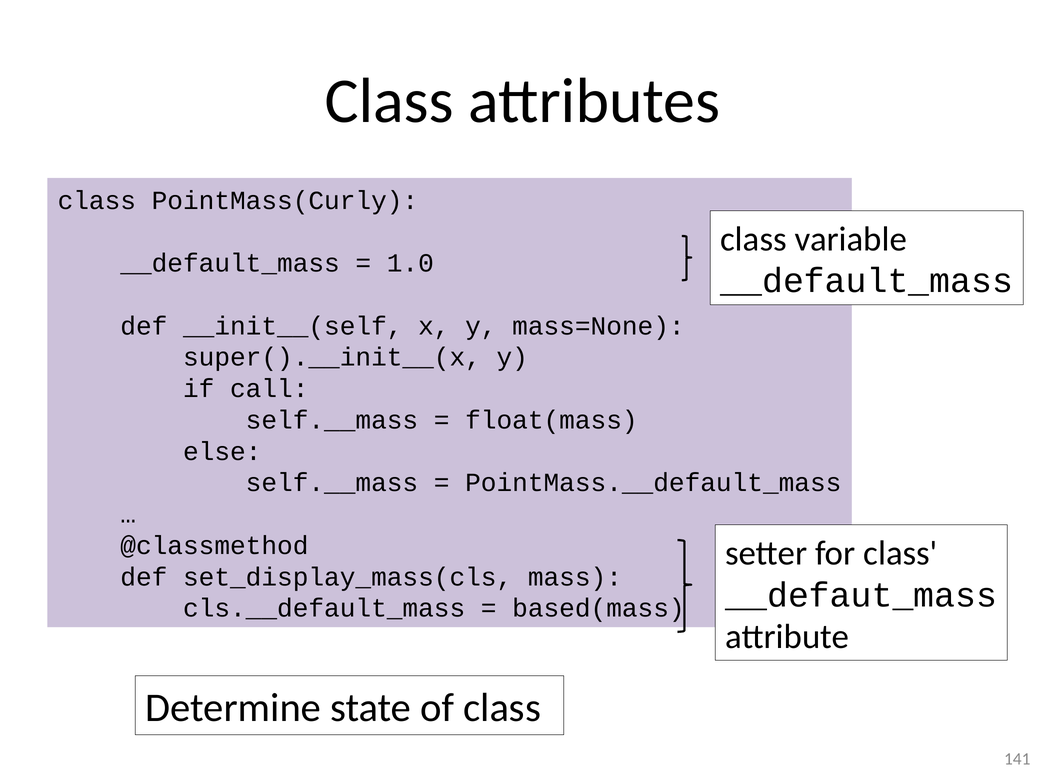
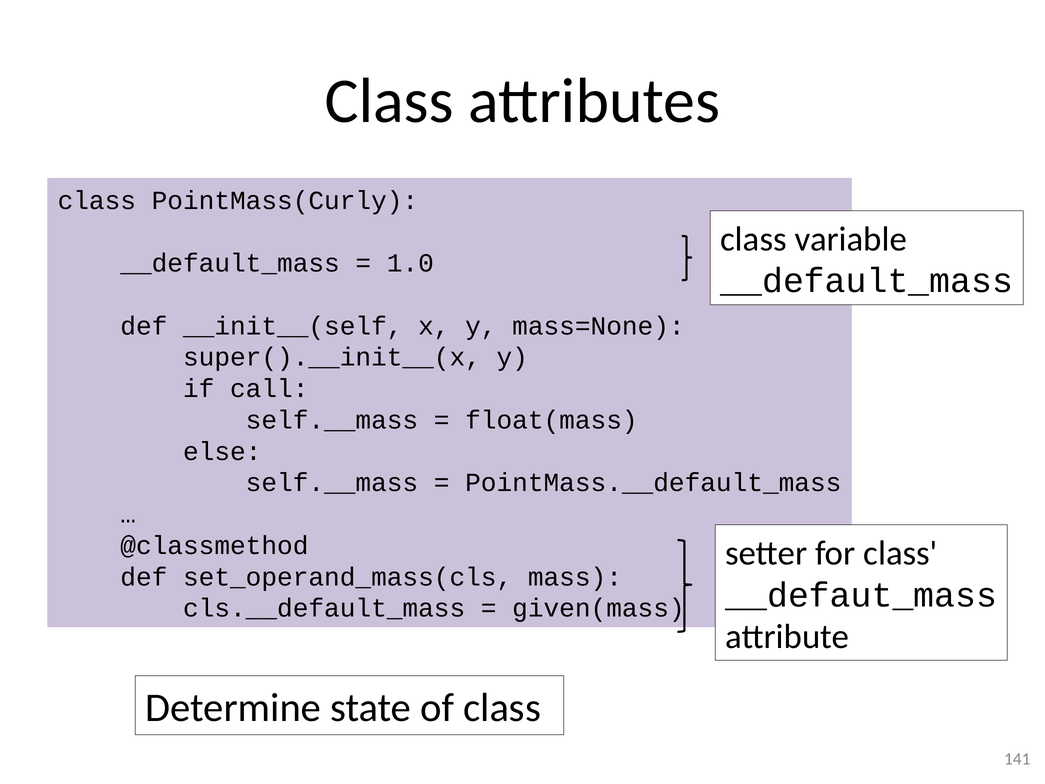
set_display_mass(cls: set_display_mass(cls -> set_operand_mass(cls (348, 577)
based(mass: based(mass -> given(mass (598, 608)
